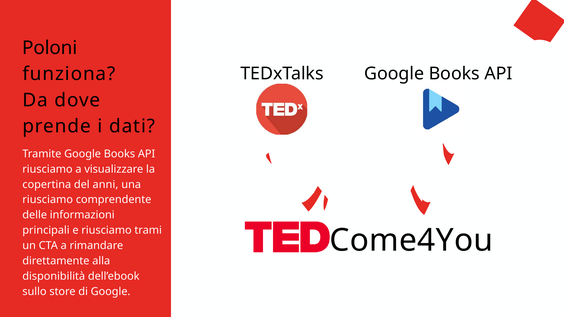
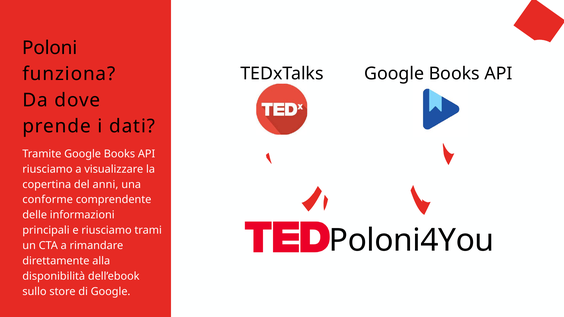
riusciamo: riusciamo -> conforme (48, 200)
Come4You: Come4You -> Poloni4You (412, 241)
